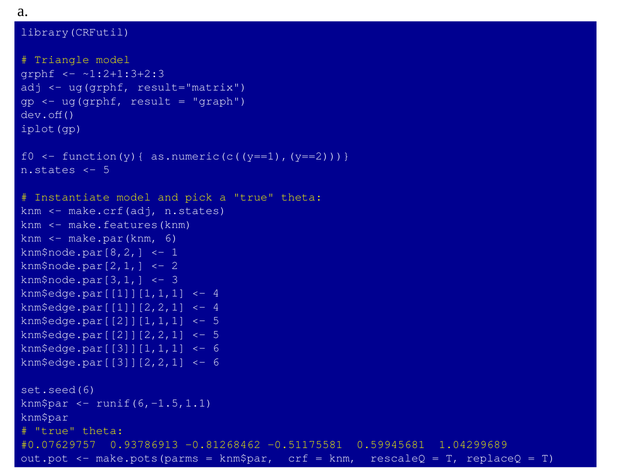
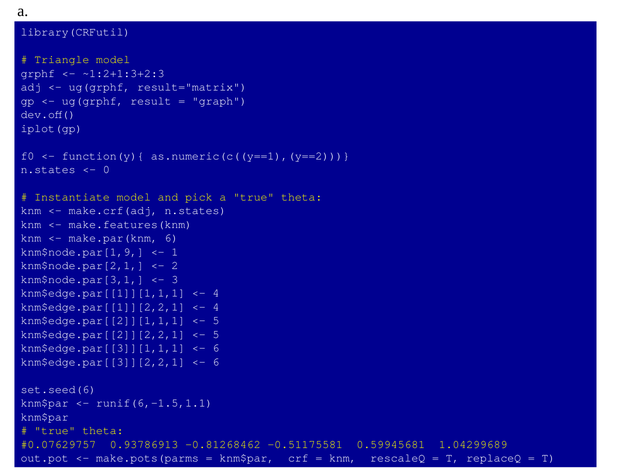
5: 5 -> 0 (106, 170)
knm$node.par[8,2: knm$node.par[8,2 -> knm$node.par[1,9 (82, 252)
